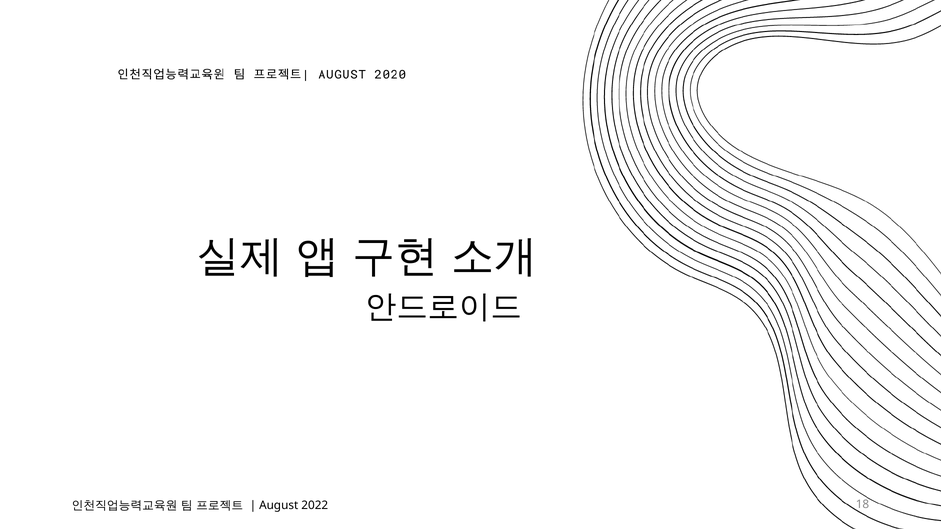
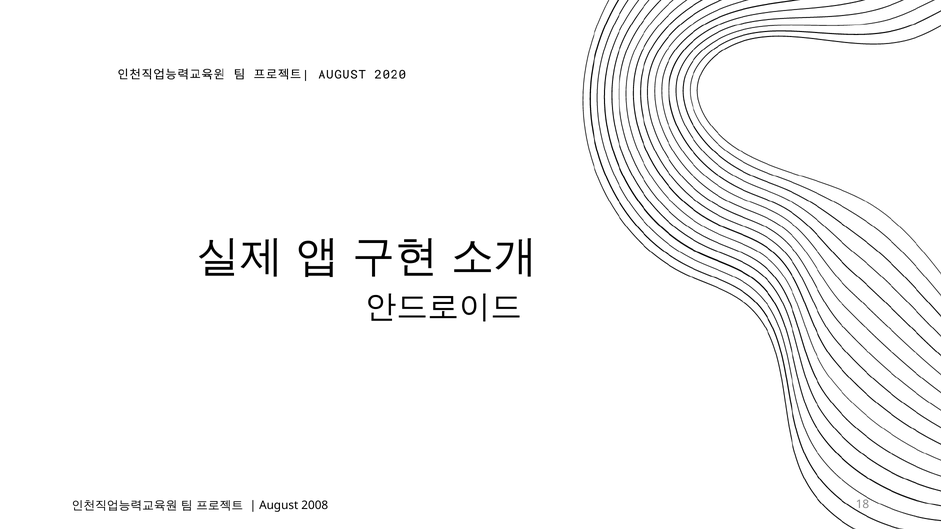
2022: 2022 -> 2008 (315, 505)
